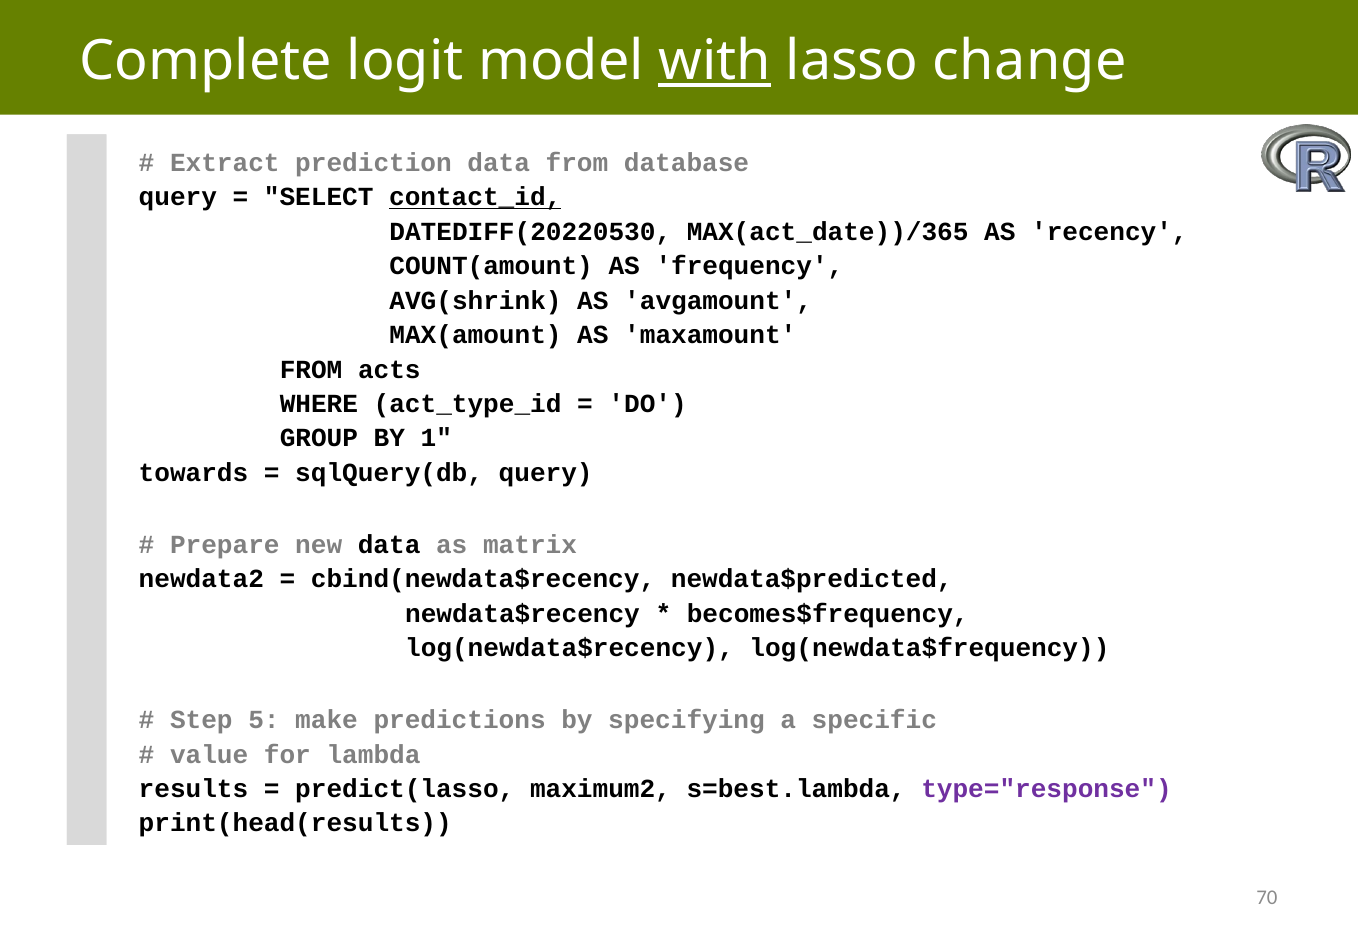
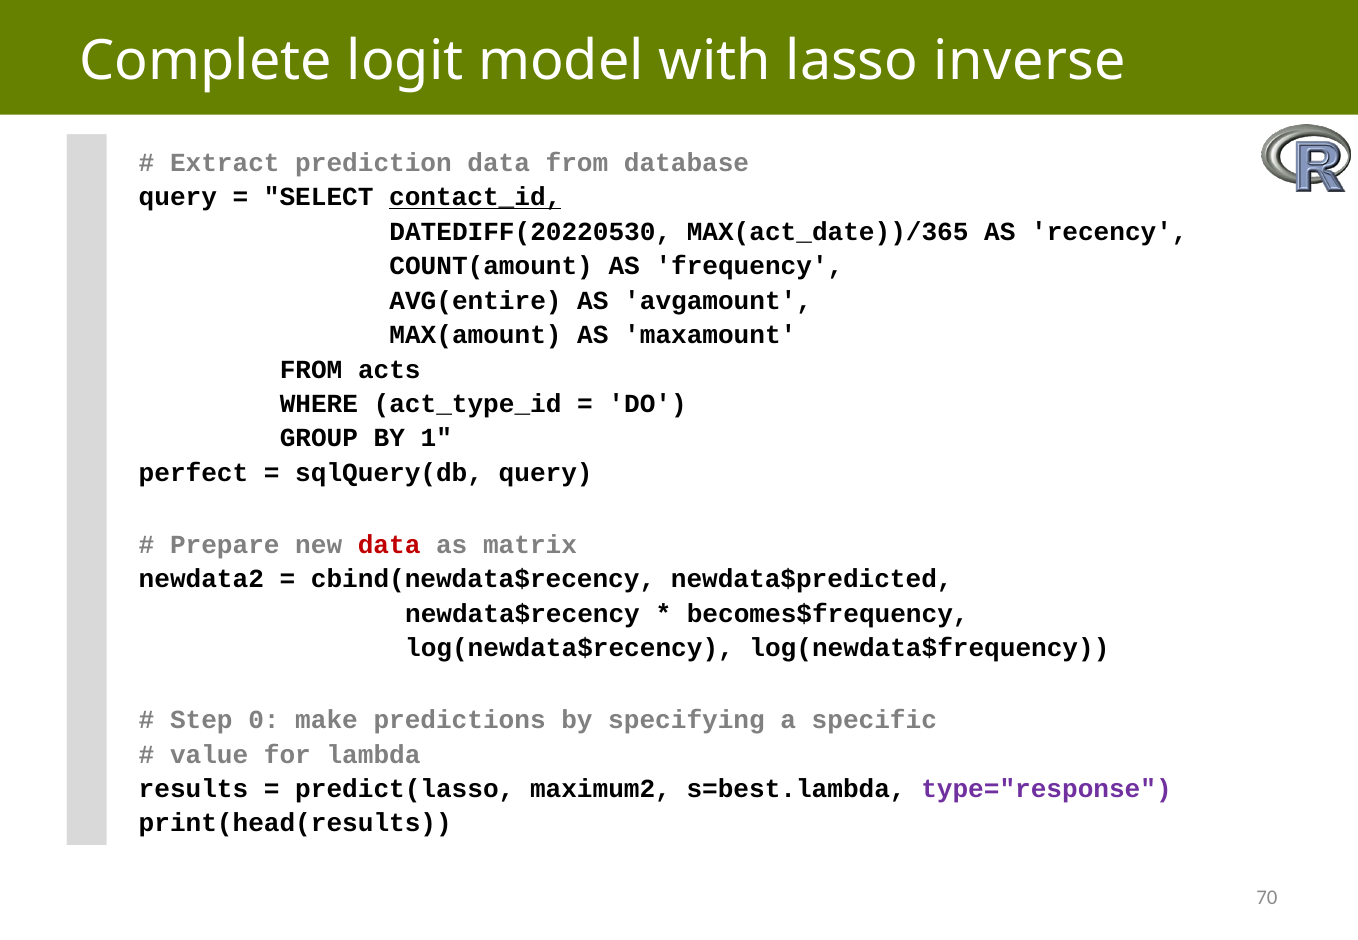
with underline: present -> none (715, 61)
change: change -> inverse (1030, 61)
AVG(shrink: AVG(shrink -> AVG(entire (476, 301)
towards: towards -> perfect (194, 473)
data colour: black -> red (389, 545)
5: 5 -> 0 (264, 720)
